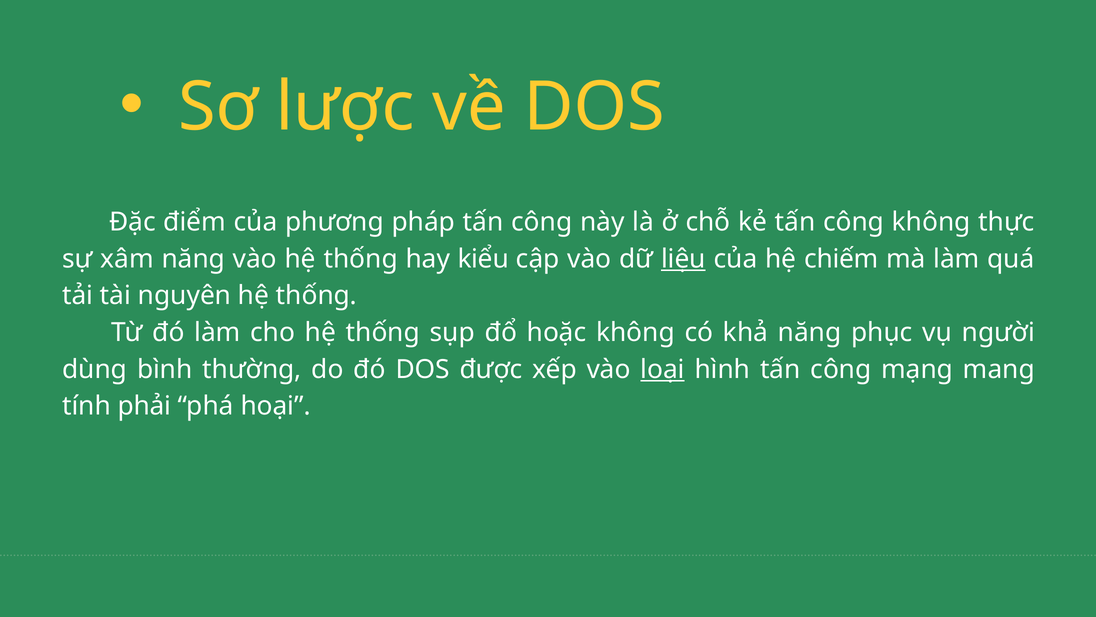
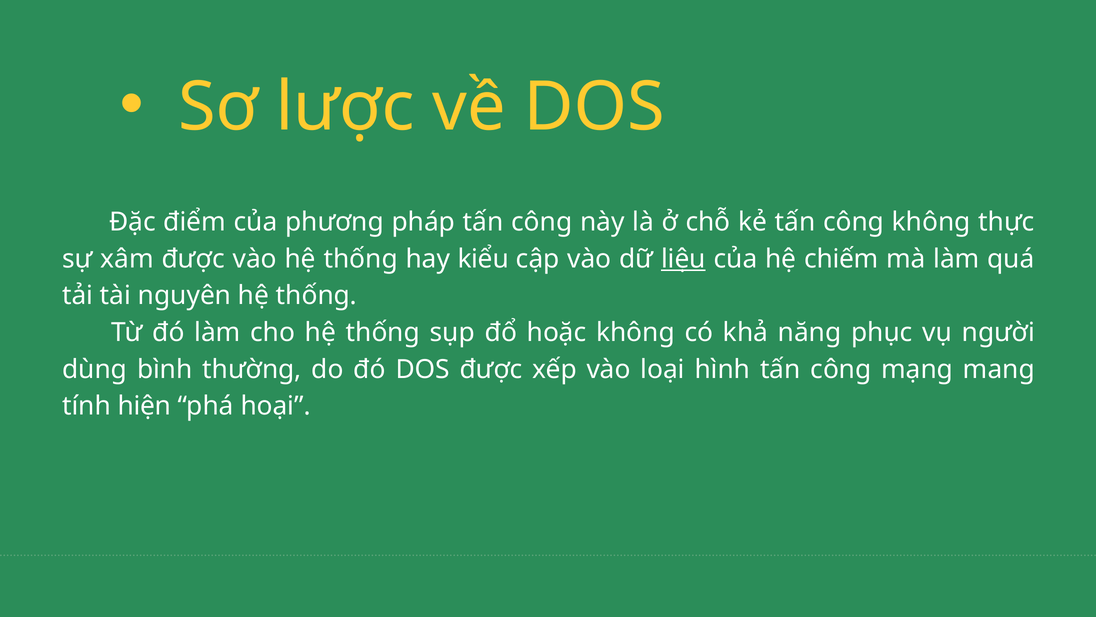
xâm năng: năng -> được (193, 259)
loại underline: present -> none (663, 369)
phải: phải -> hiện (145, 406)
